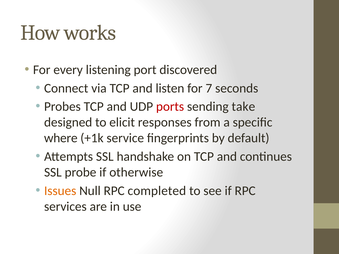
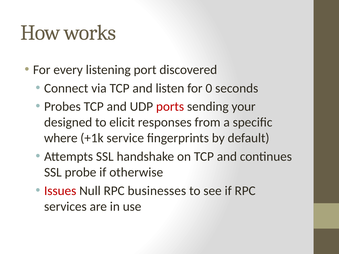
7: 7 -> 0 (209, 88)
take: take -> your (244, 107)
Issues colour: orange -> red (60, 191)
completed: completed -> businesses (157, 191)
